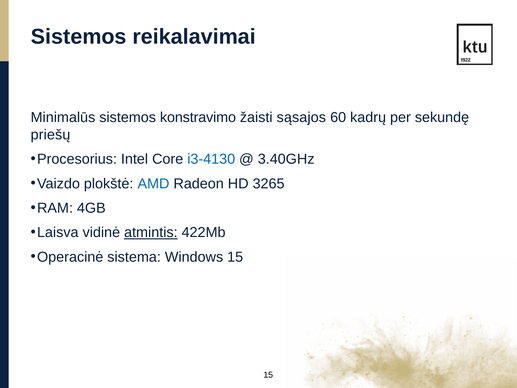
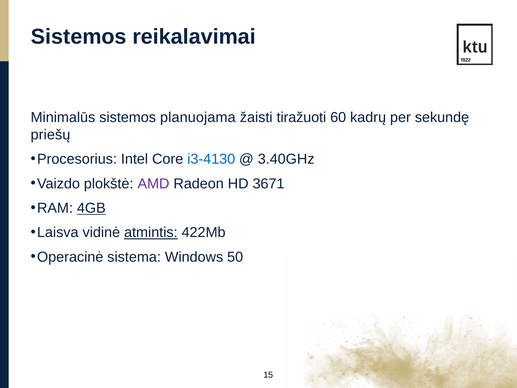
konstravimo: konstravimo -> planuojama (198, 117)
sąsajos: sąsajos -> tiražuoti (301, 117)
AMD colour: blue -> purple (153, 184)
3265: 3265 -> 3671 (269, 184)
4GB underline: none -> present (91, 208)
Windows 15: 15 -> 50 (235, 257)
